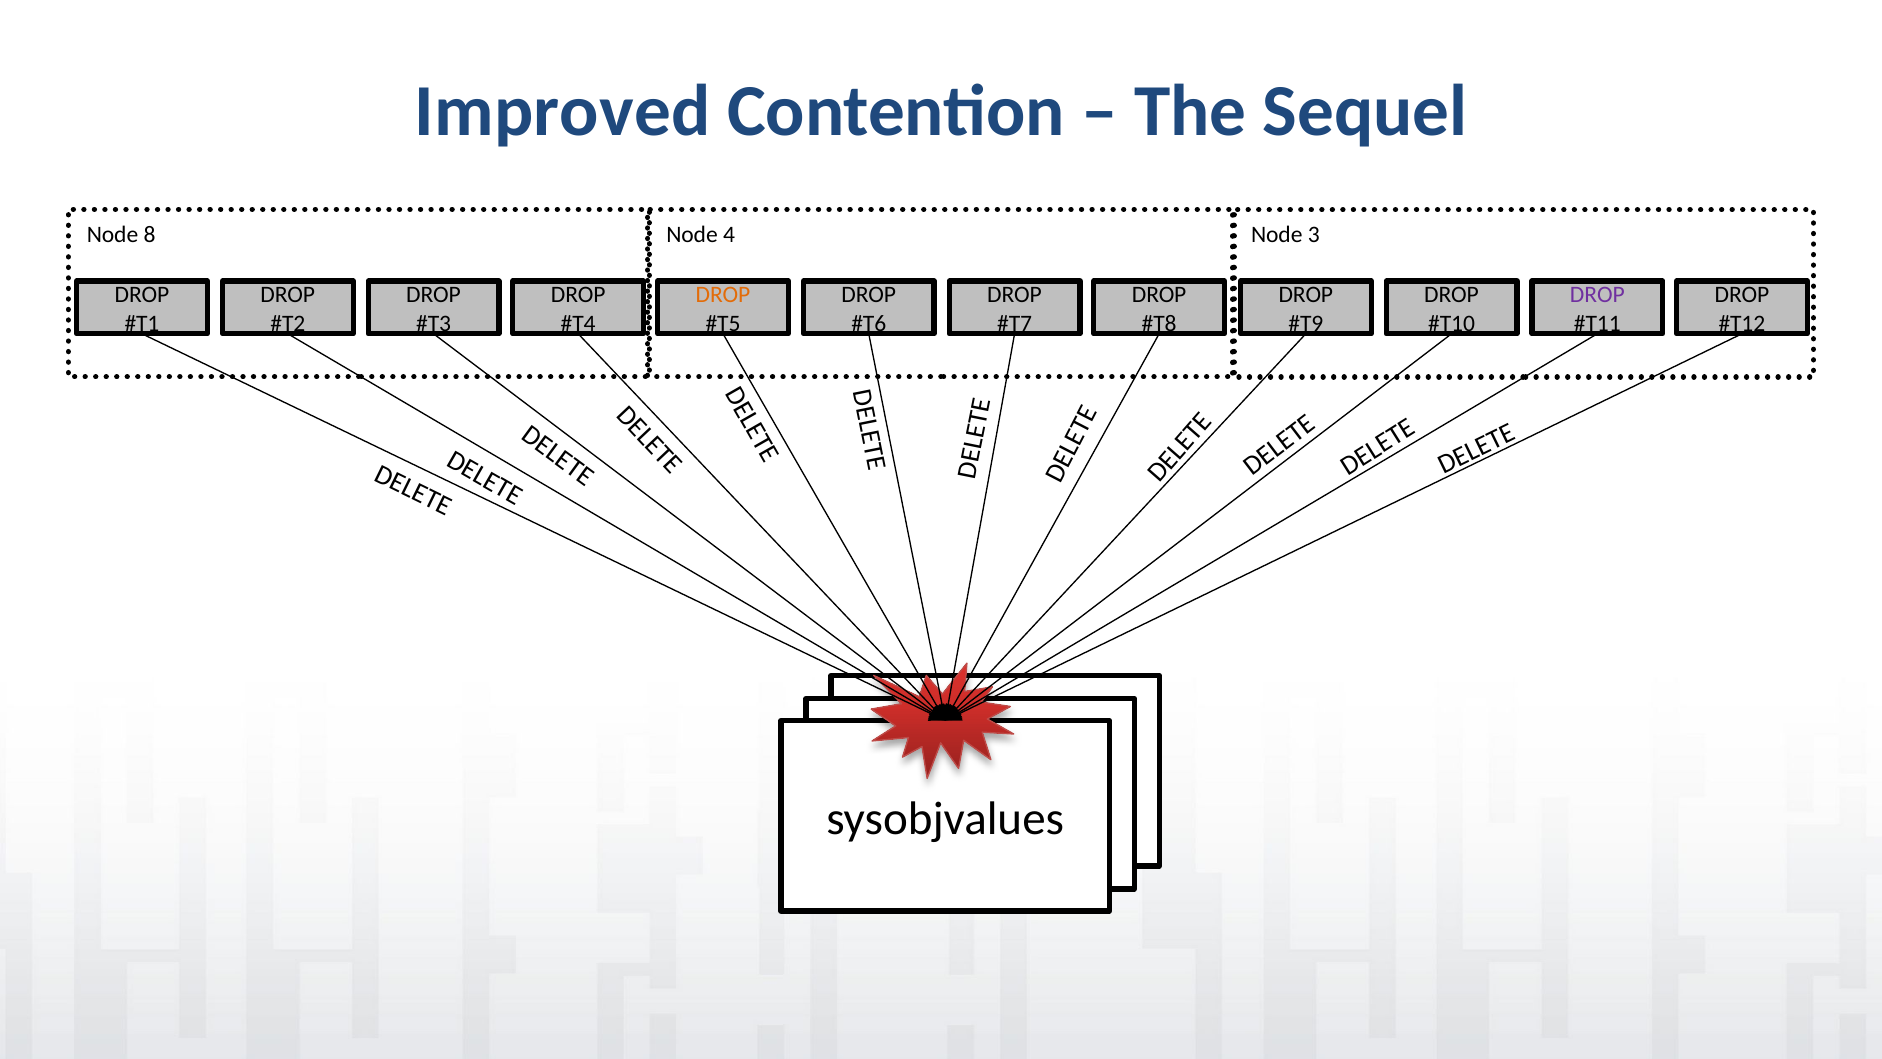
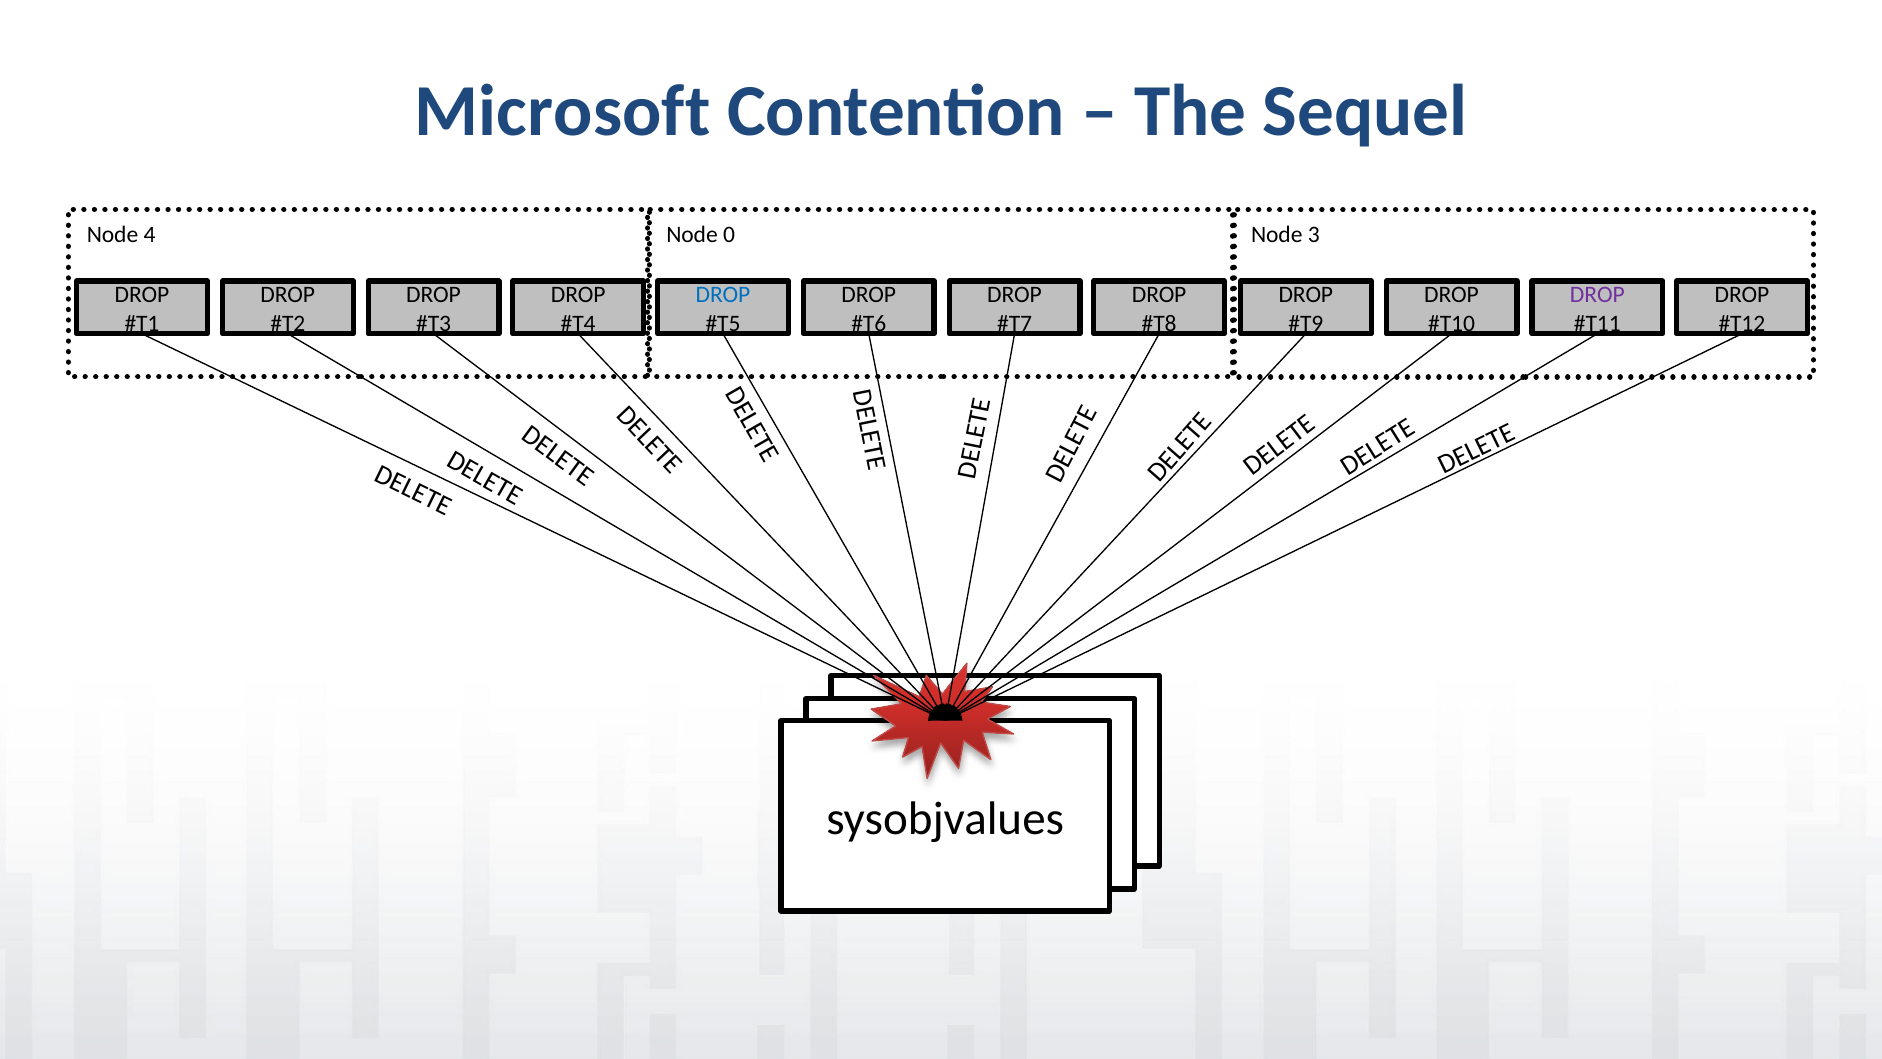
Improved: Improved -> Microsoft (563, 111)
8: 8 -> 4 (150, 234)
4: 4 -> 0 (729, 234)
DROP colour: orange -> blue (723, 295)
